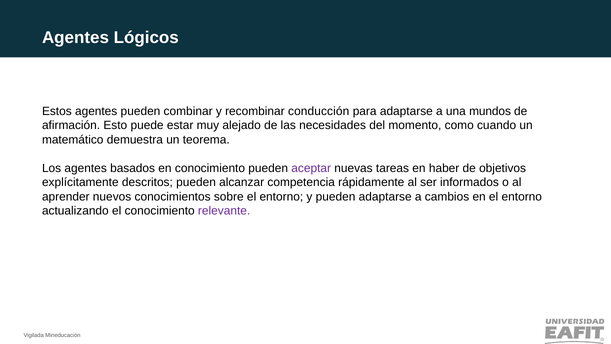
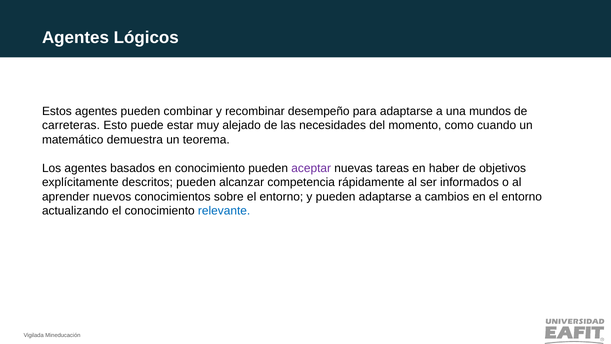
conducción: conducción -> desempeño (319, 111)
afirmación: afirmación -> carreteras (71, 125)
relevante colour: purple -> blue (224, 211)
